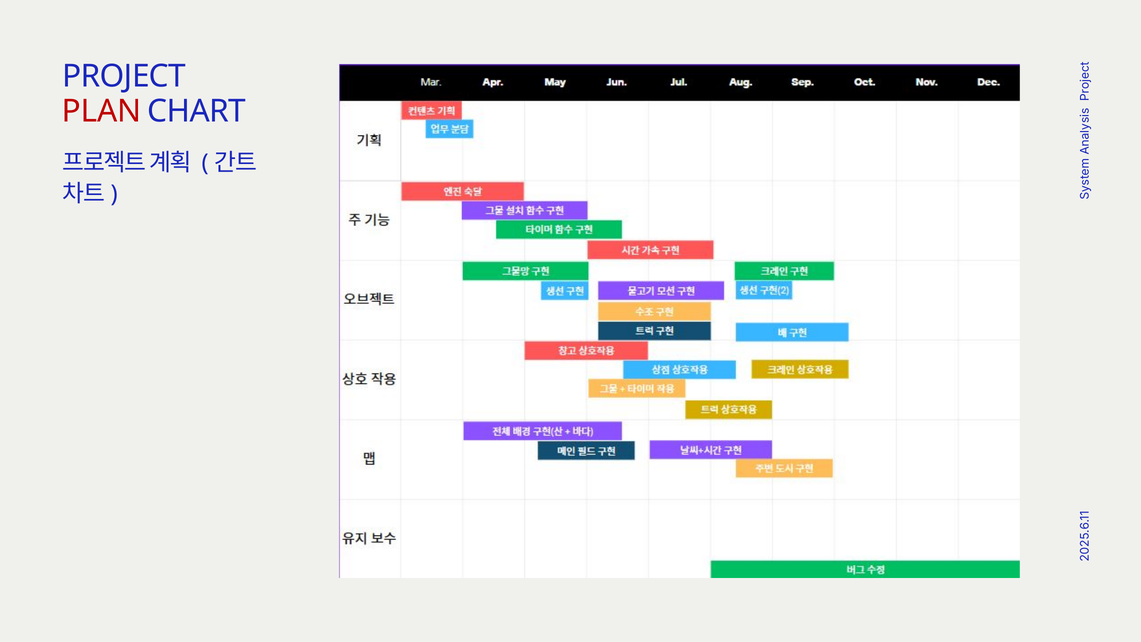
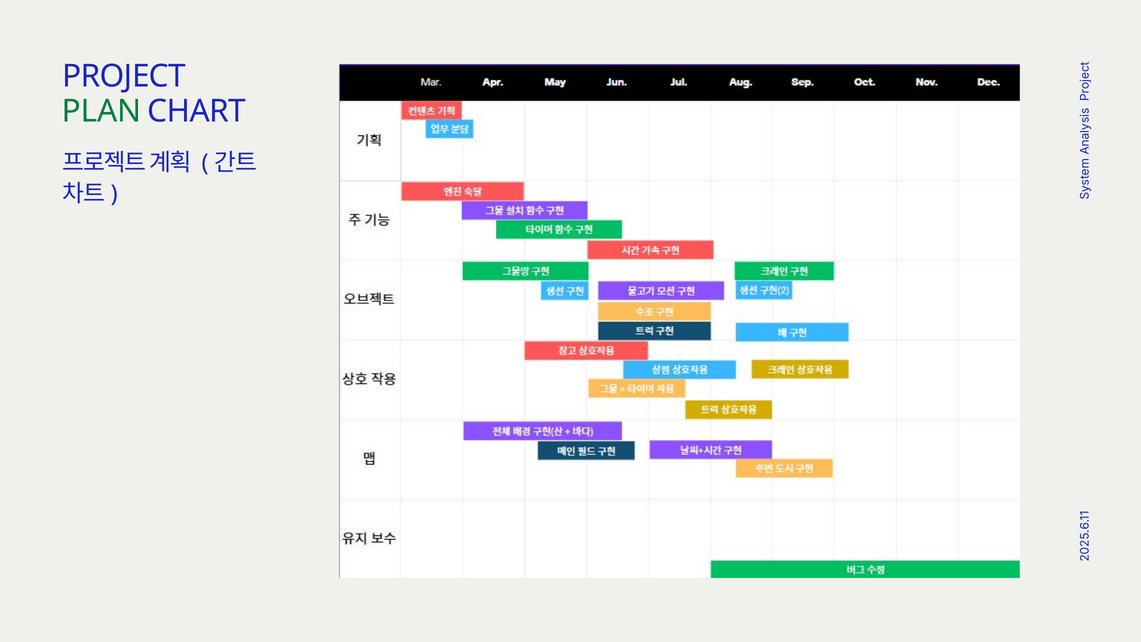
PLAN colour: red -> green (102, 111)
